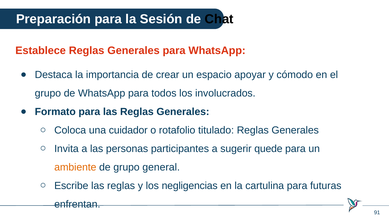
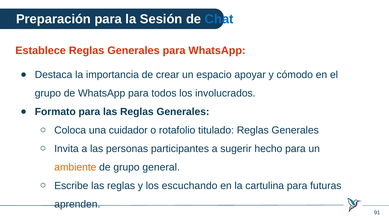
Chat colour: black -> blue (219, 19)
quede: quede -> hecho (268, 149)
negligencias: negligencias -> escuchando (190, 186)
enfrentan: enfrentan -> aprenden (77, 204)
